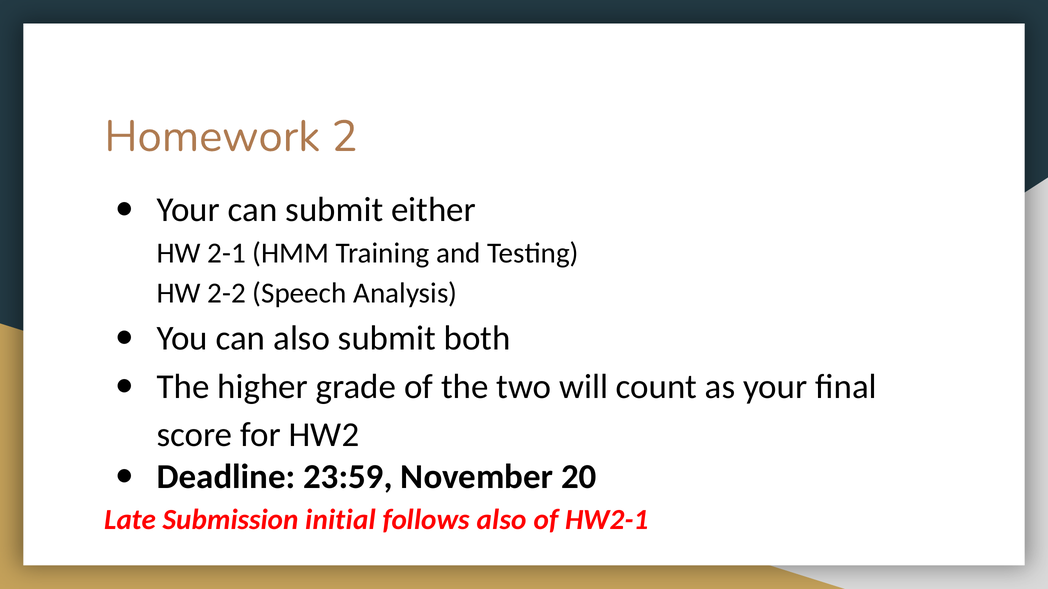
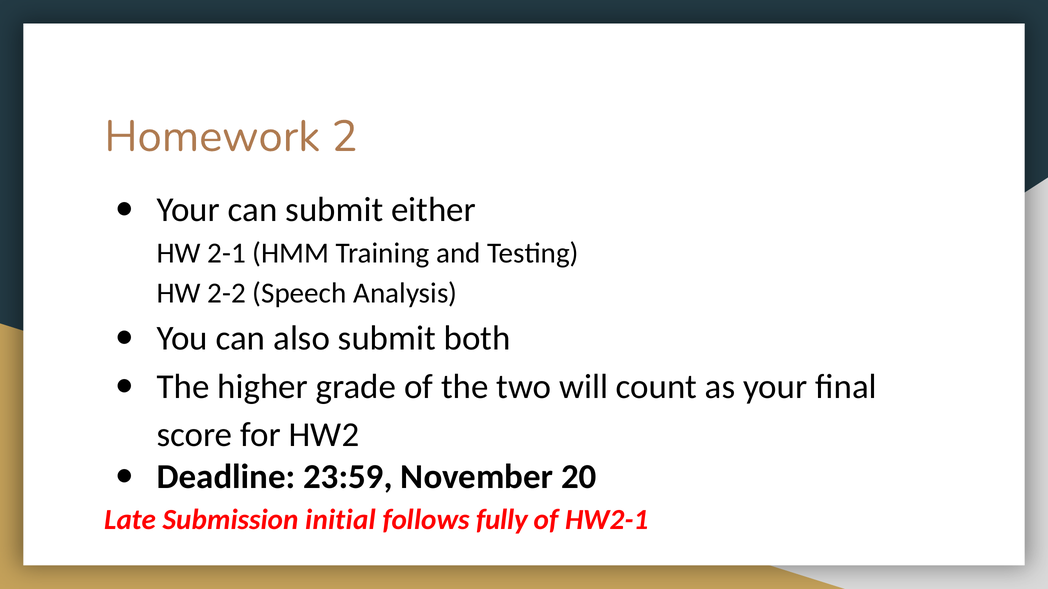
follows also: also -> fully (502, 520)
